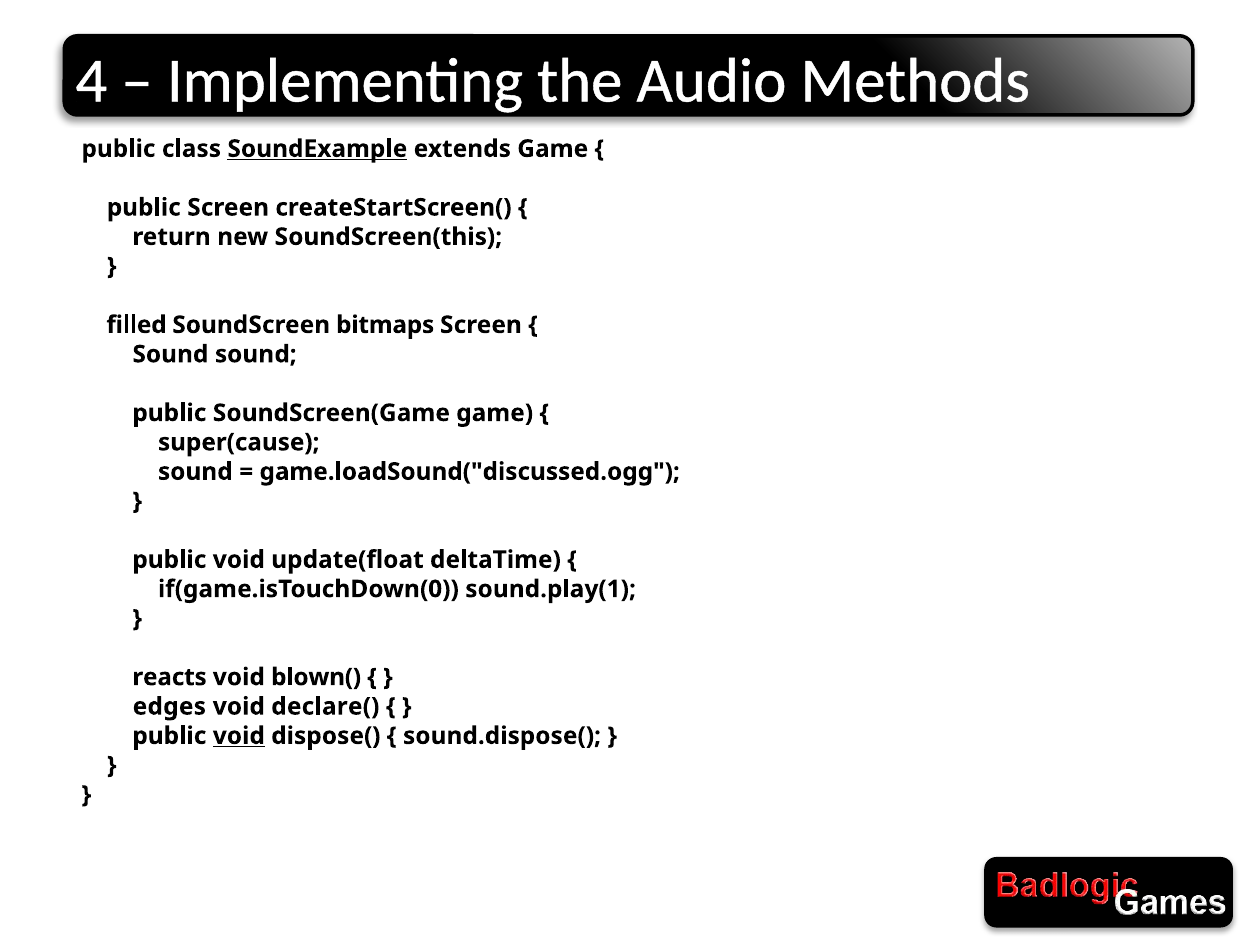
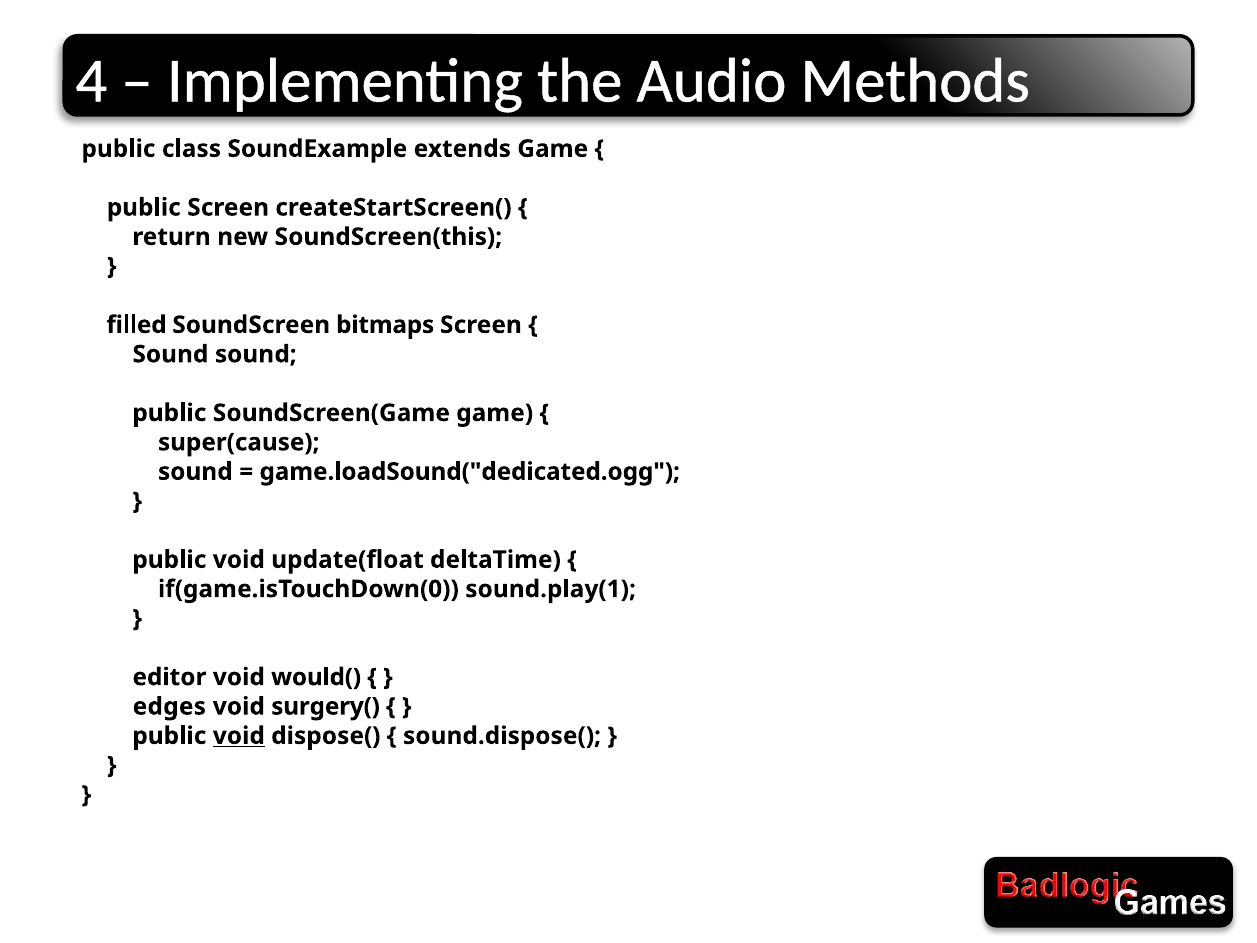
SoundExample underline: present -> none (317, 149)
game.loadSound("discussed.ogg: game.loadSound("discussed.ogg -> game.loadSound("dedicated.ogg (470, 472)
reacts: reacts -> editor (169, 677)
blown(: blown( -> would( (316, 677)
declare(: declare( -> surgery( (326, 706)
